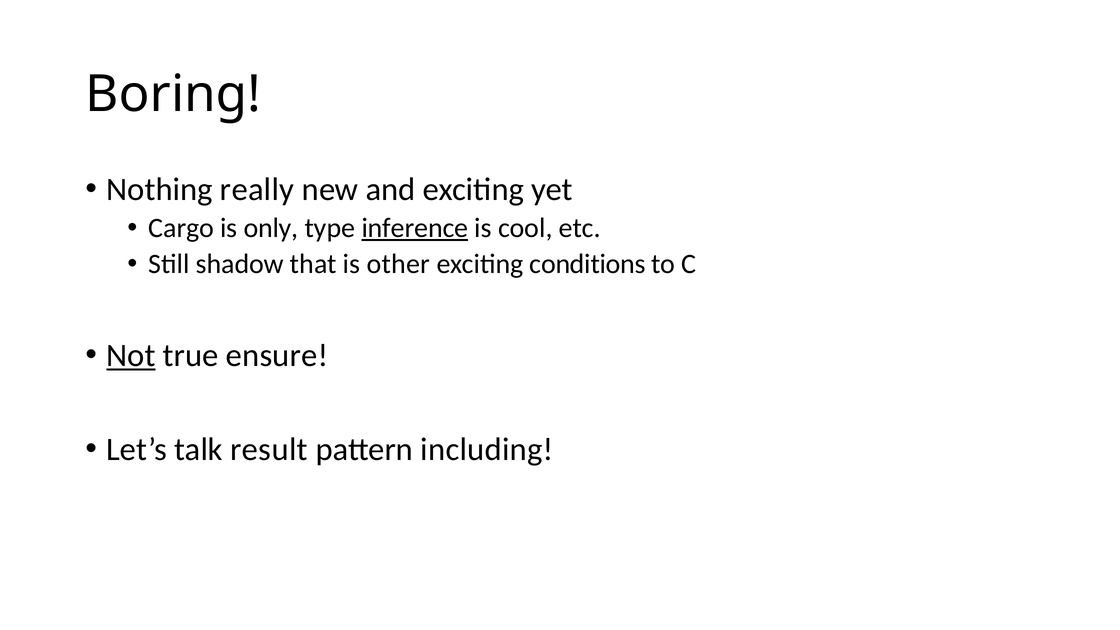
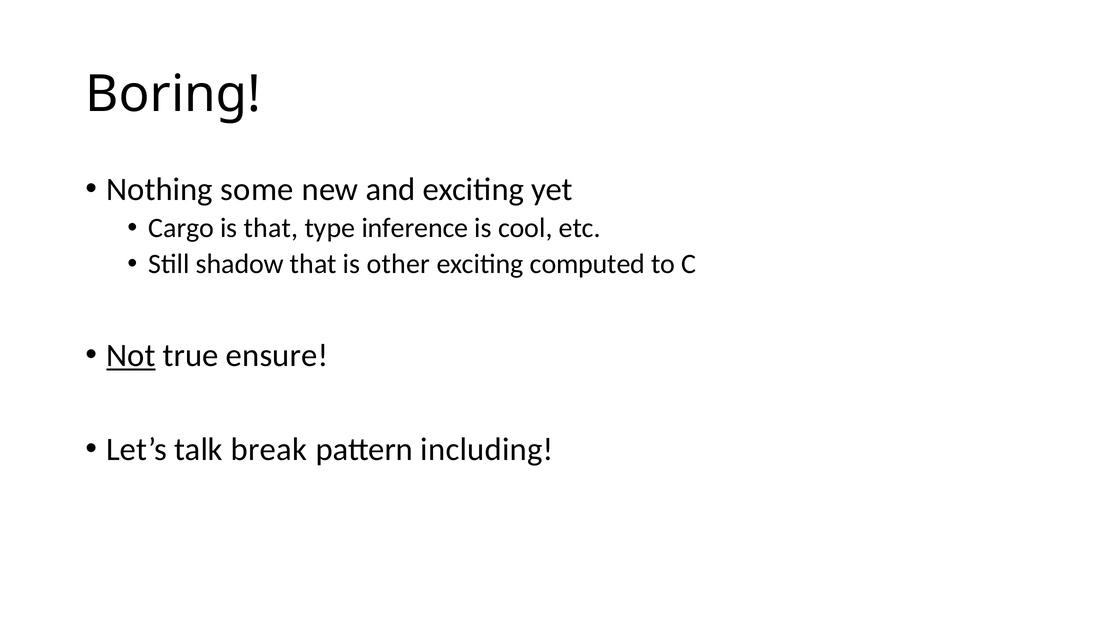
really: really -> some (257, 189)
is only: only -> that (271, 228)
inference underline: present -> none (415, 228)
conditions: conditions -> computed (587, 264)
result: result -> break (269, 449)
